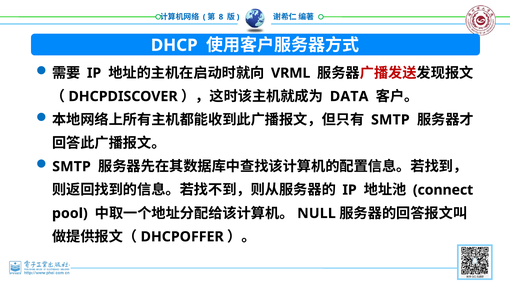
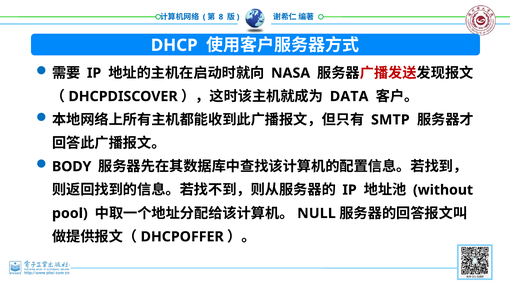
VRML: VRML -> NASA (291, 73)
SMTP: SMTP -> BODY (72, 166)
connect: connect -> without (443, 190)
